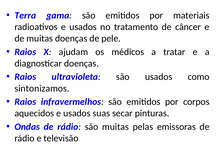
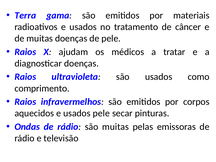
sintonizamos: sintonizamos -> comprimento (42, 88)
usados suas: suas -> pele (101, 113)
